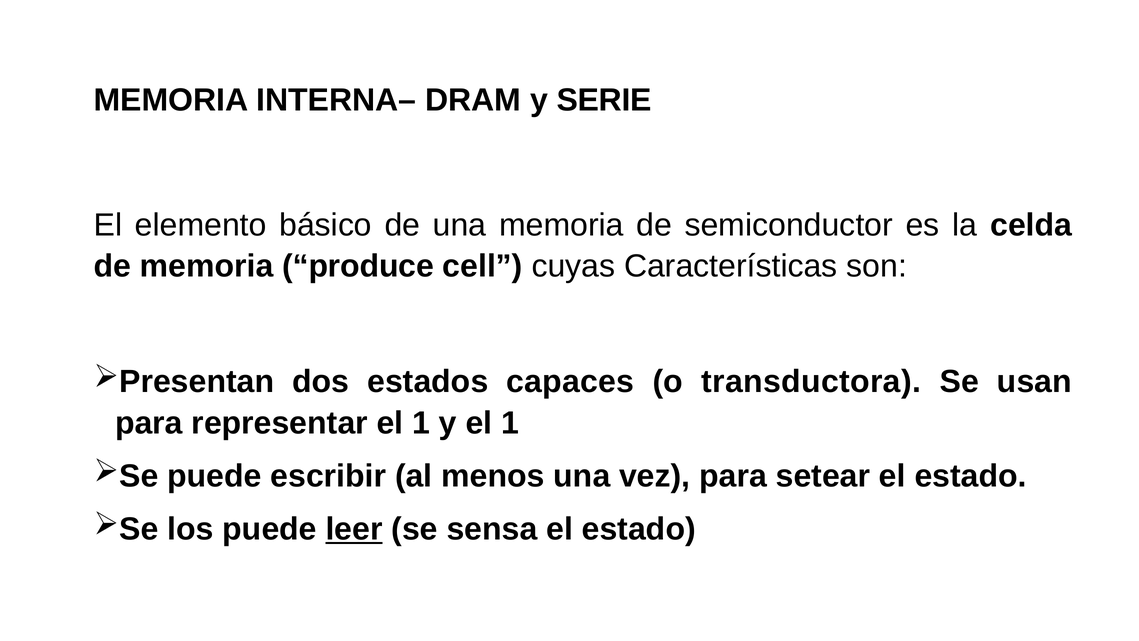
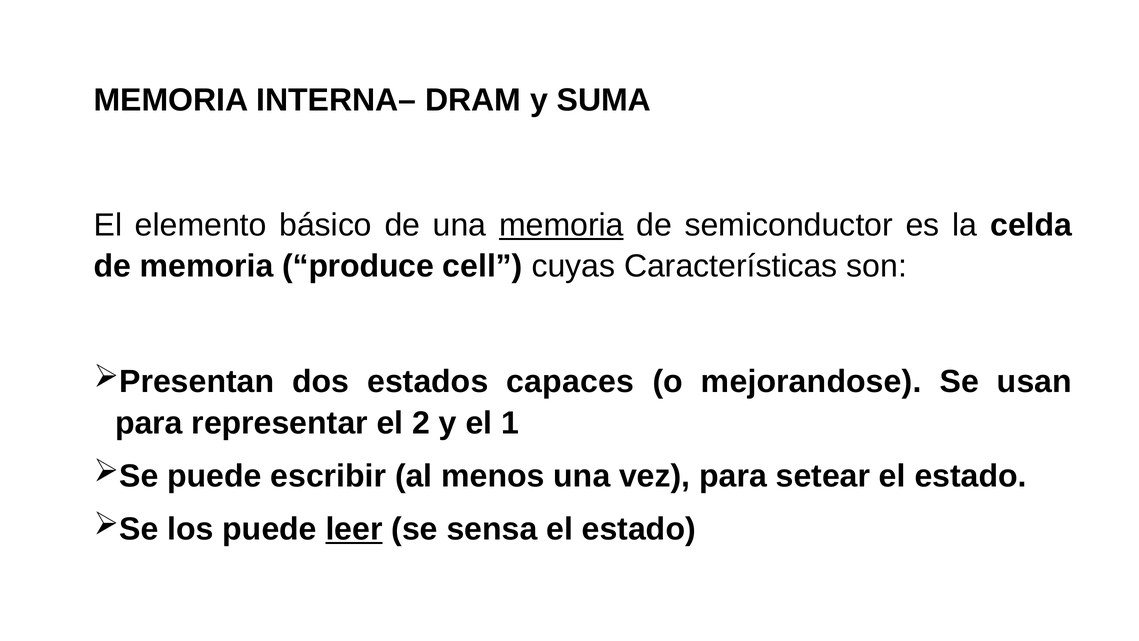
SERIE: SERIE -> SUMA (604, 100)
memoria underline: none -> present (561, 225)
transductora: transductora -> mejorandose (811, 382)
representar el 1: 1 -> 2 (421, 423)
